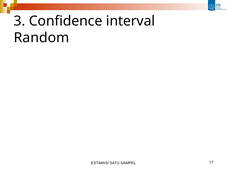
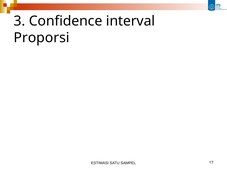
Random: Random -> Proporsi (42, 38)
